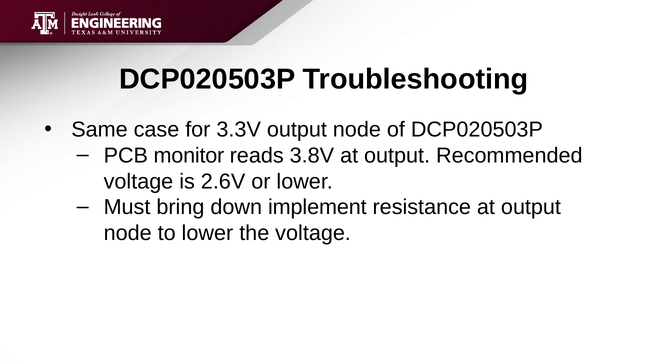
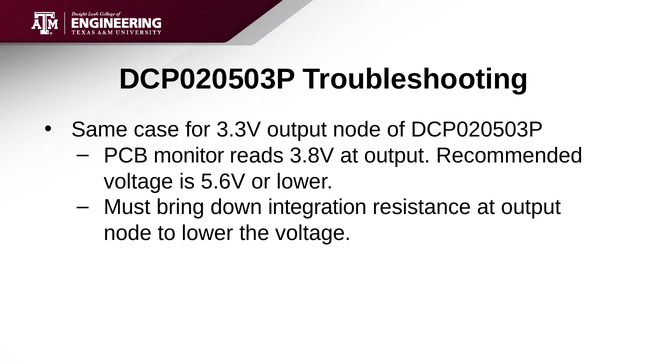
2.6V: 2.6V -> 5.6V (223, 182)
implement: implement -> integration (317, 208)
